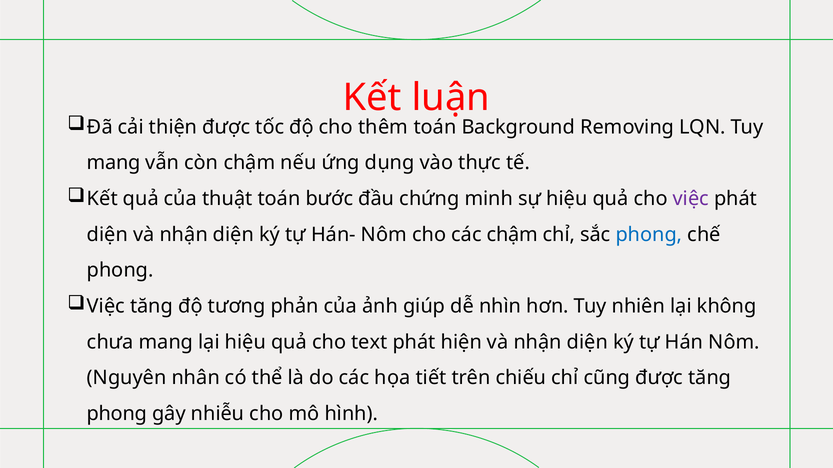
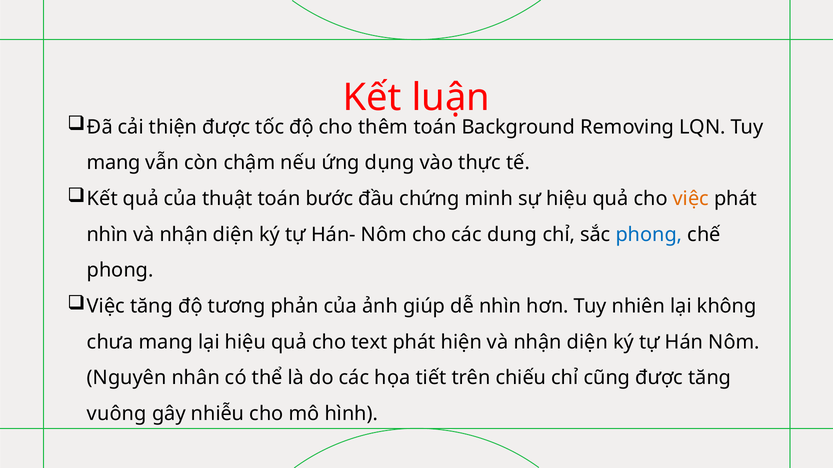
việc colour: purple -> orange (691, 199)
diện: diện -> nhìn (108, 235)
các chậm: chậm -> dung (512, 235)
phong: phong -> vuông (117, 414)
